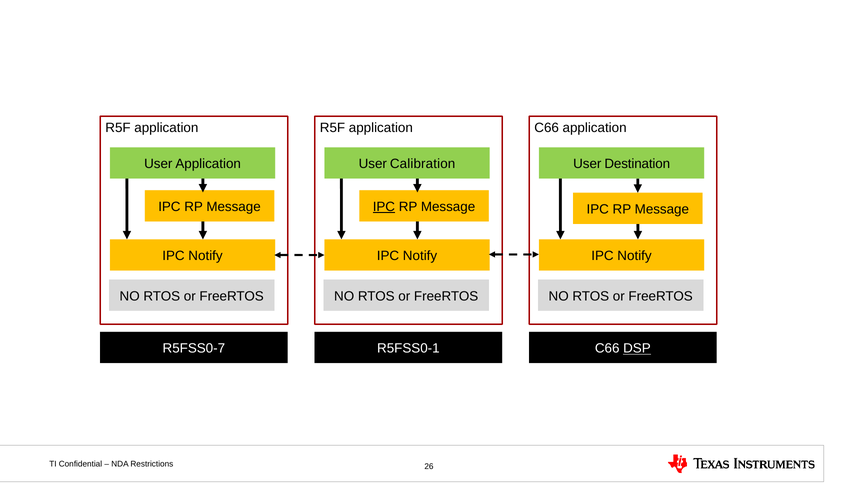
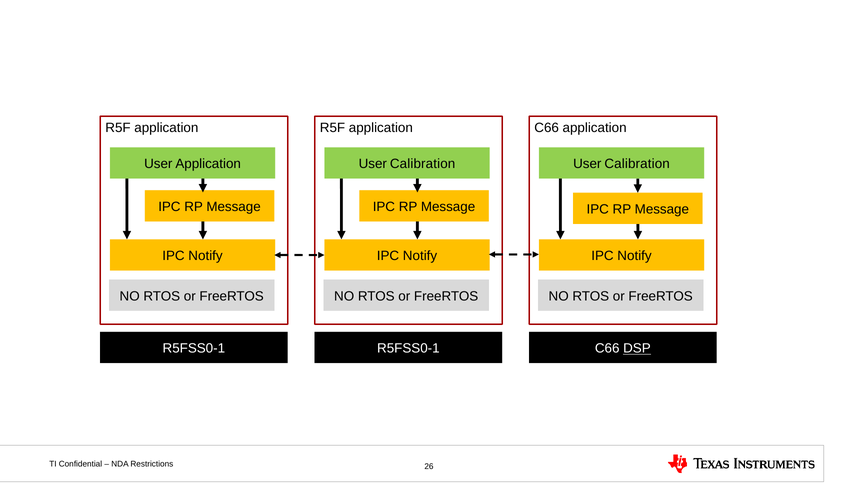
Destination: Destination -> Calibration (637, 164)
IPC underline: present -> none (384, 207)
R5FSS0-7: R5FSS0-7 -> R5FSS0-1 (194, 348)
